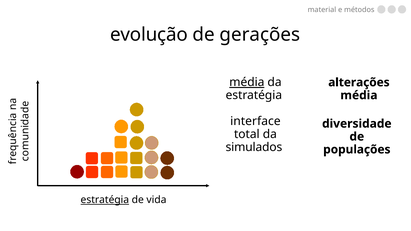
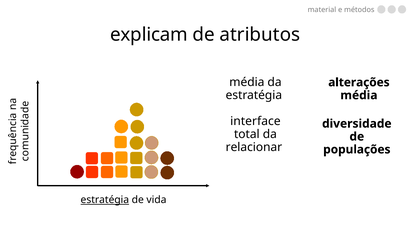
evolução: evolução -> explicam (149, 35)
gerações: gerações -> atributos (260, 35)
média underline: present -> none (247, 82)
simulados: simulados -> relacionar (254, 147)
